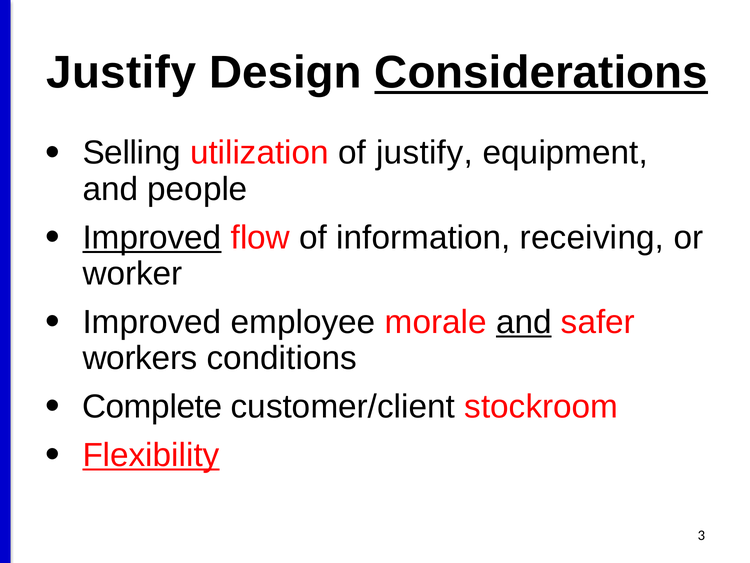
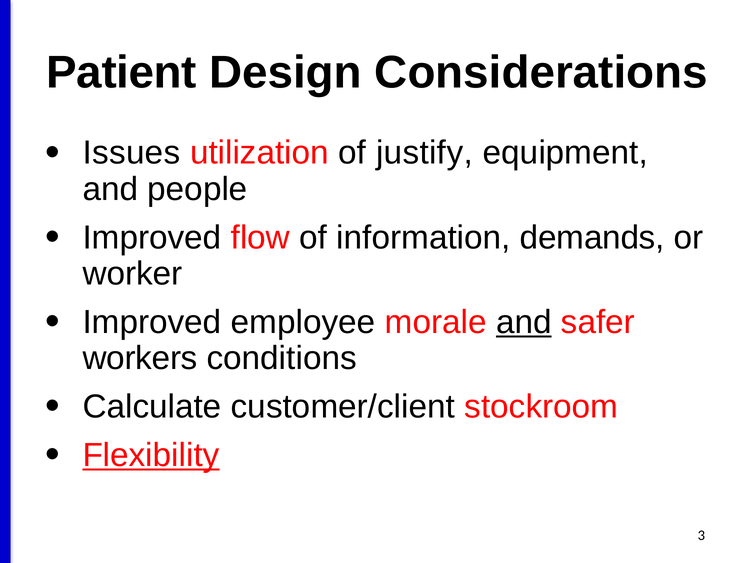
Justify: Justify -> Patient (121, 73)
Considerations underline: present -> none (541, 73)
Selling: Selling -> Issues (131, 153)
Improved underline: present -> none (152, 237)
receiving: receiving -> demands (592, 237)
Complete: Complete -> Calculate (152, 406)
